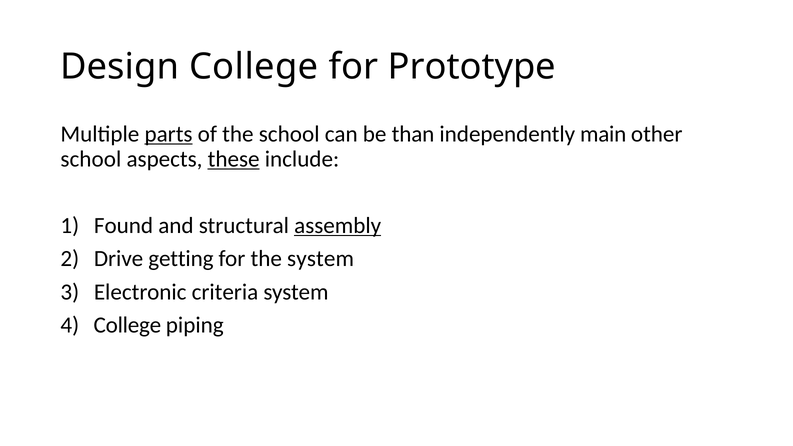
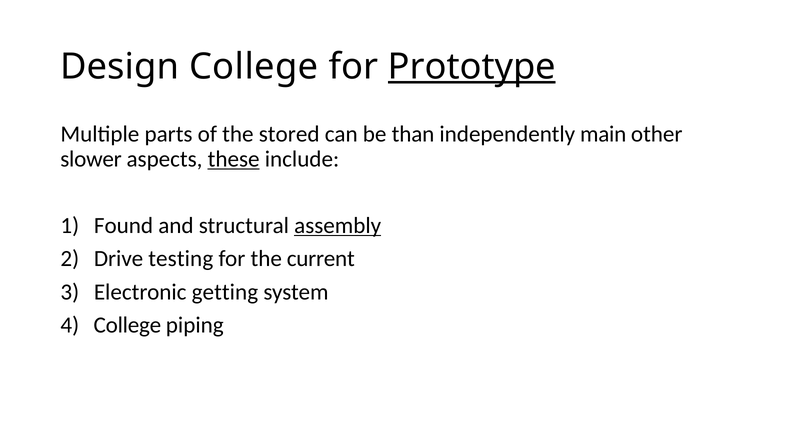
Prototype underline: none -> present (472, 67)
parts underline: present -> none (169, 134)
the school: school -> stored (289, 134)
school: school -> slower (91, 159)
getting: getting -> testing (181, 259)
the system: system -> current (321, 259)
criteria: criteria -> getting (225, 292)
